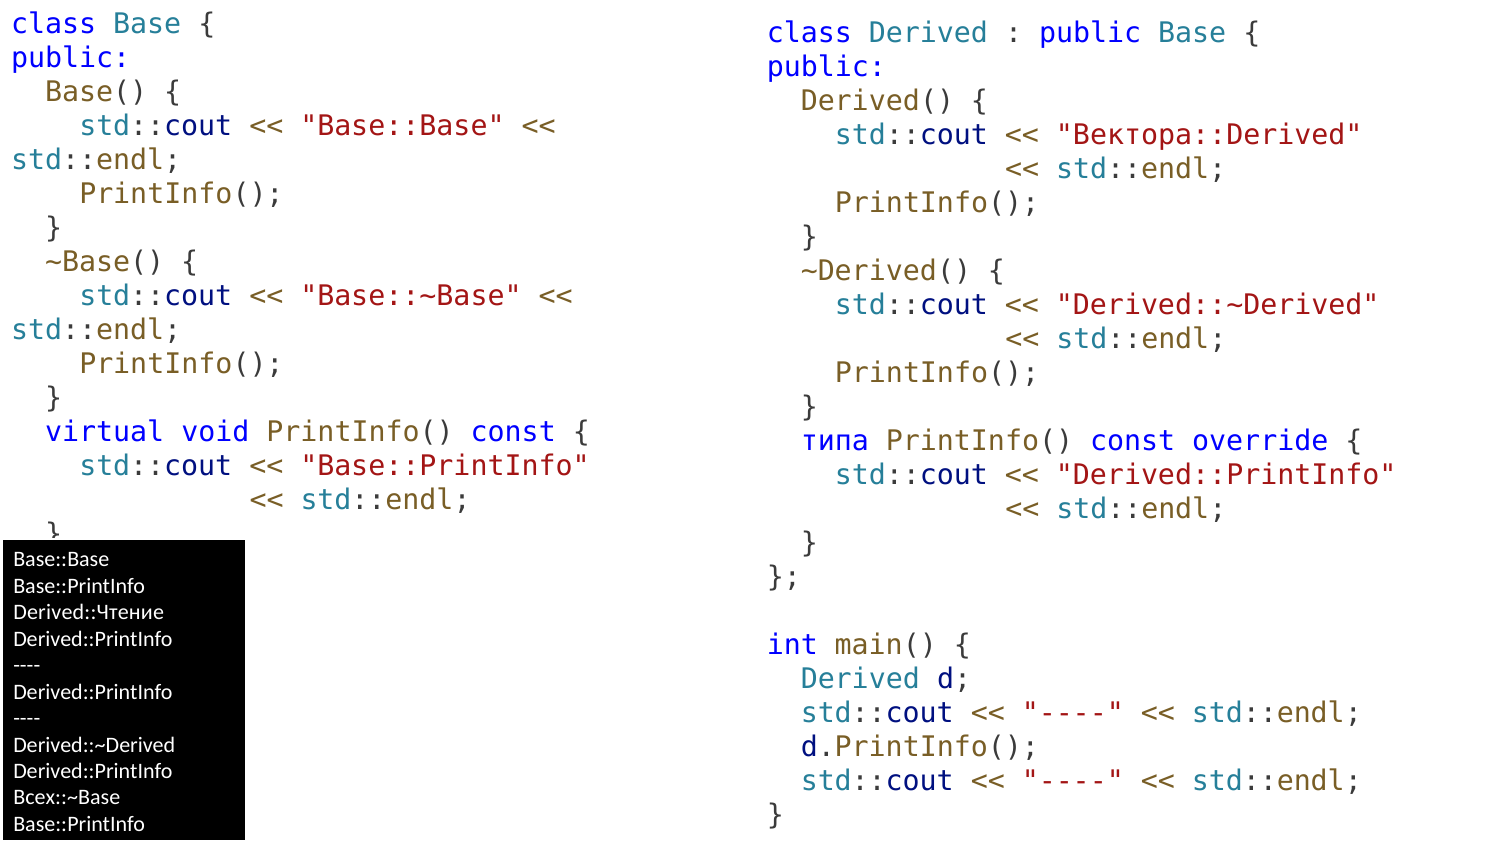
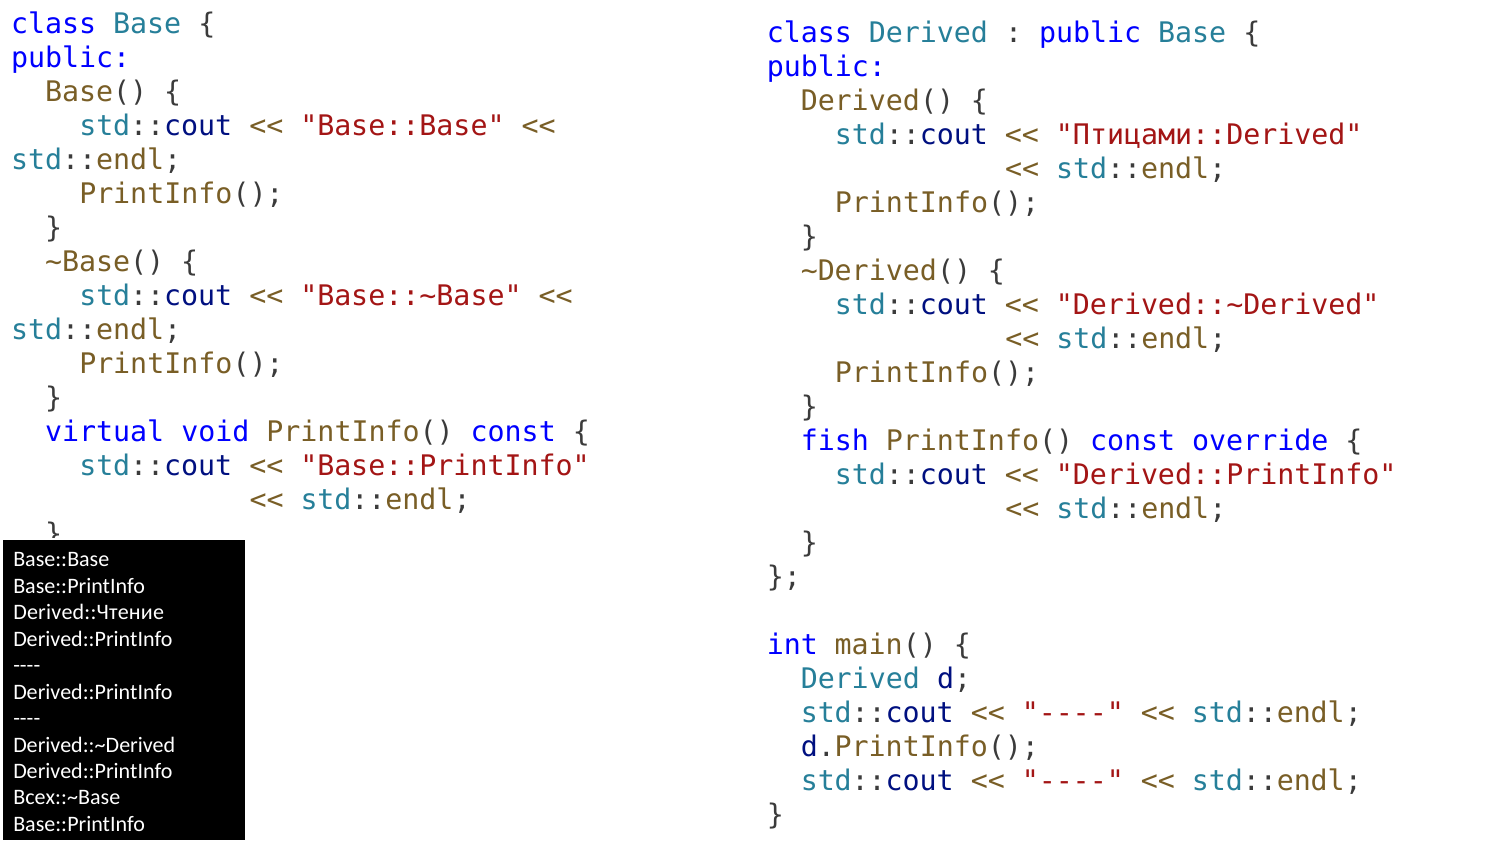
Вектора::Derived: Вектора::Derived -> Птицами::Derived (1209, 135)
типа: типа -> fish (835, 441)
